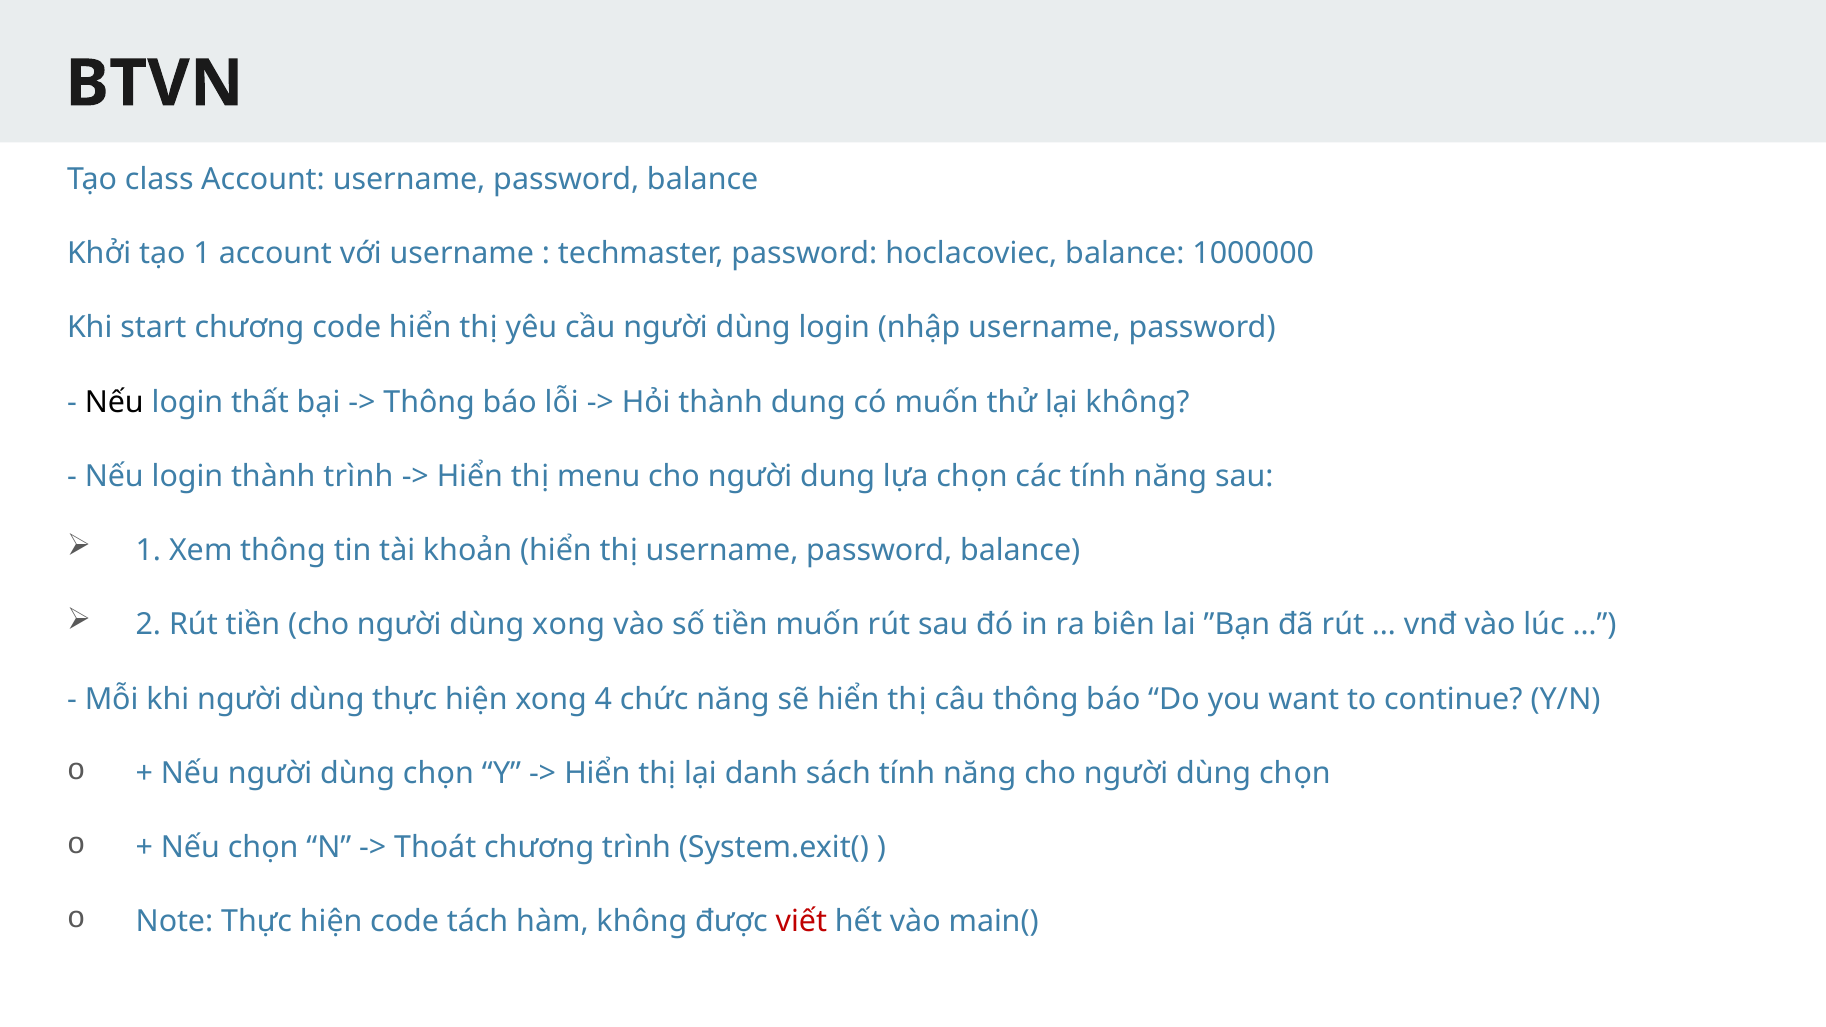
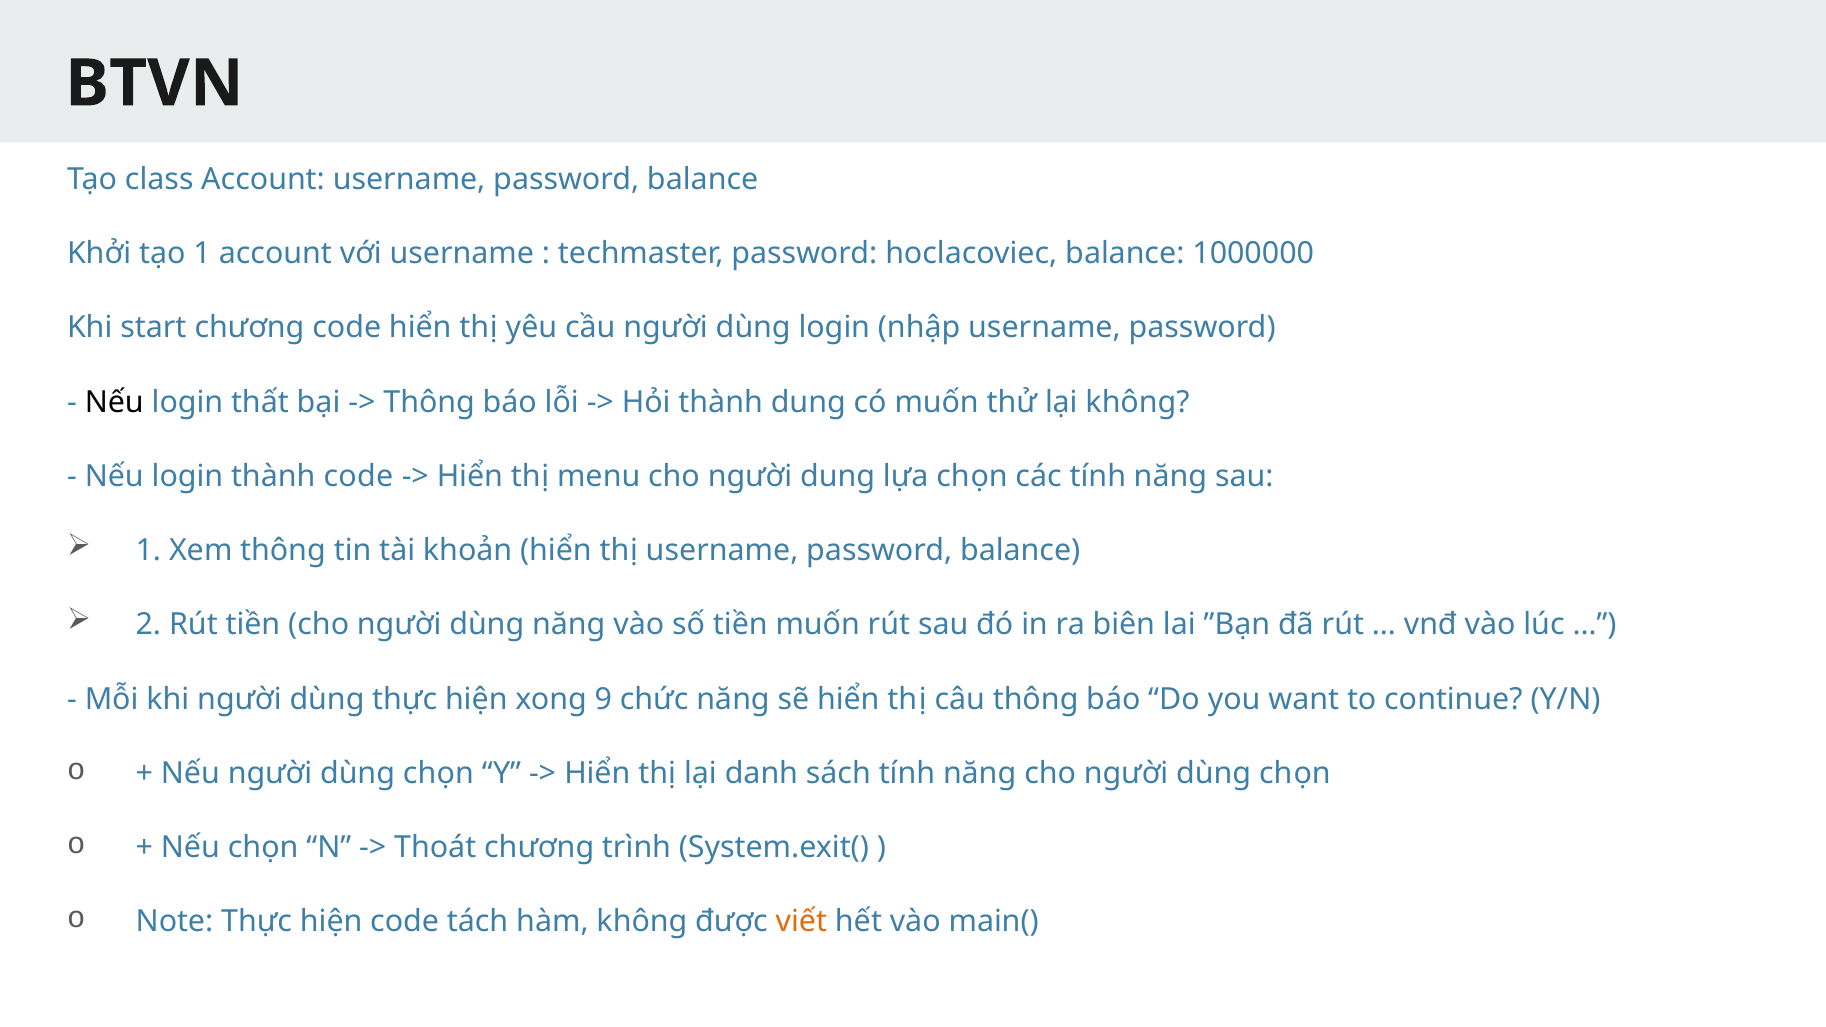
thành trình: trình -> code (358, 476)
dùng xong: xong -> năng (569, 625)
4: 4 -> 9 (603, 699)
viết colour: red -> orange (801, 922)
